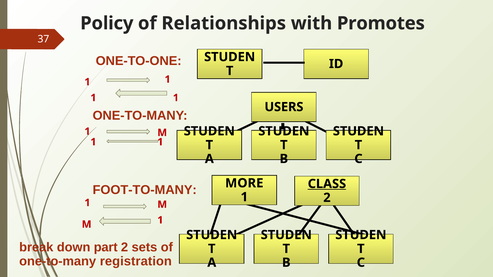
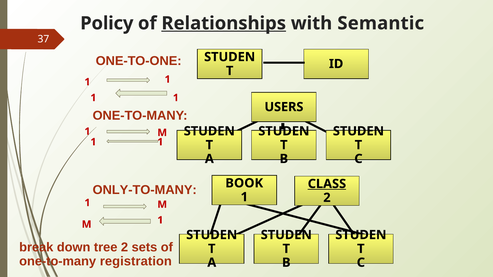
Relationships underline: none -> present (224, 23)
Promotes: Promotes -> Semantic (381, 23)
MORE: MORE -> BOOK (244, 183)
FOOT-TO-MANY: FOOT-TO-MANY -> ONLY-TO-MANY (145, 190)
part: part -> tree (106, 248)
